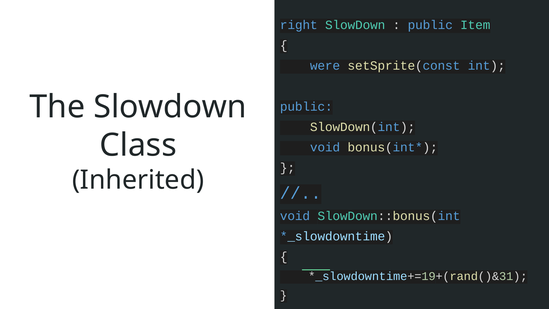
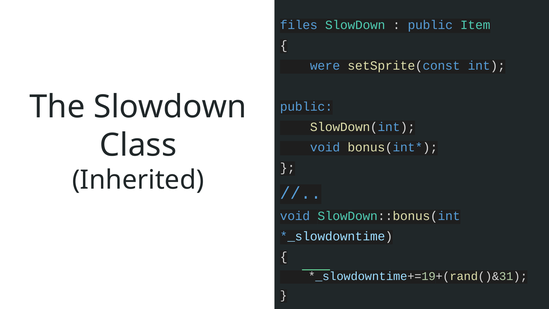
right: right -> files (299, 25)
